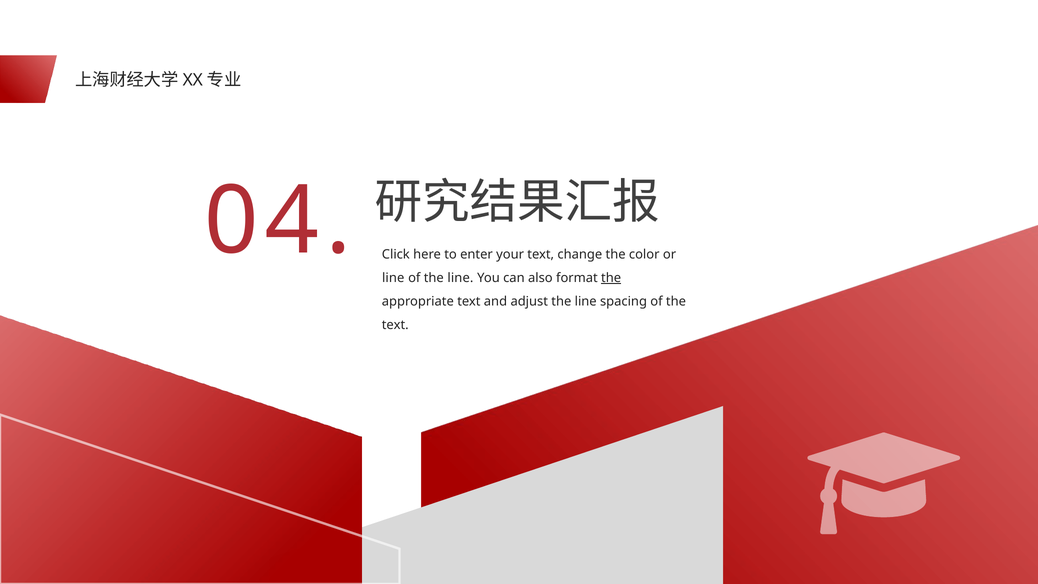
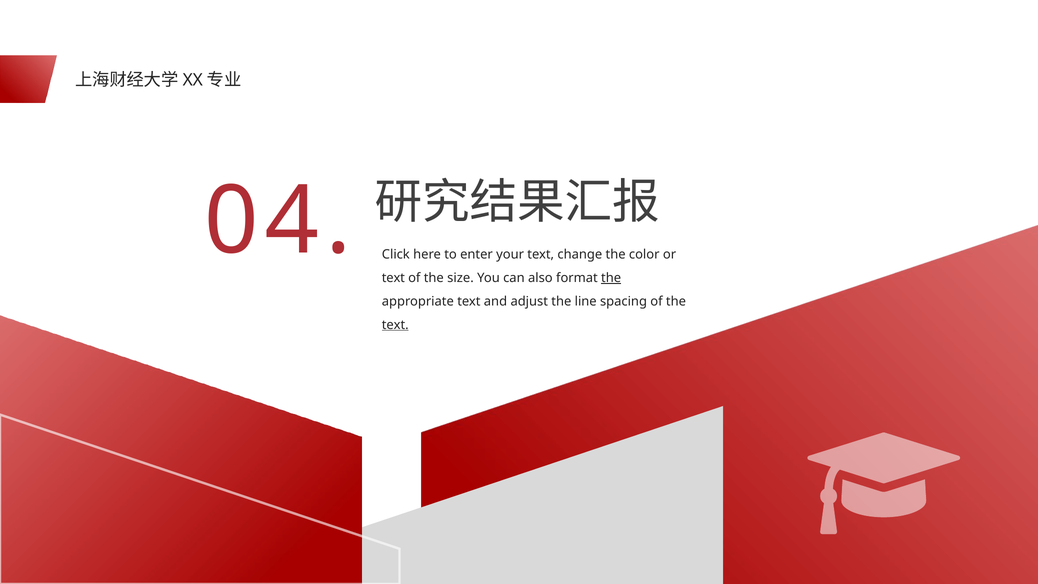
line: line -> text (393, 278)
of the line: line -> size (460, 278)
text underline: none -> present (395, 325)
